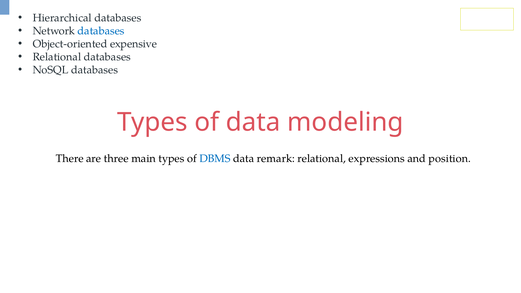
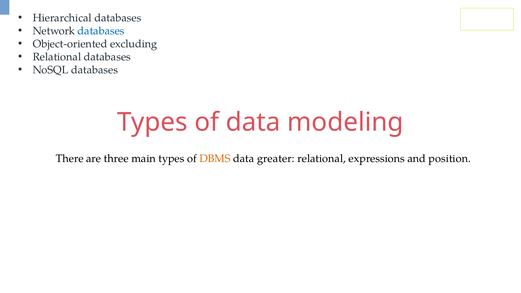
expensive: expensive -> excluding (134, 44)
DBMS colour: blue -> orange (215, 159)
remark: remark -> greater (276, 159)
